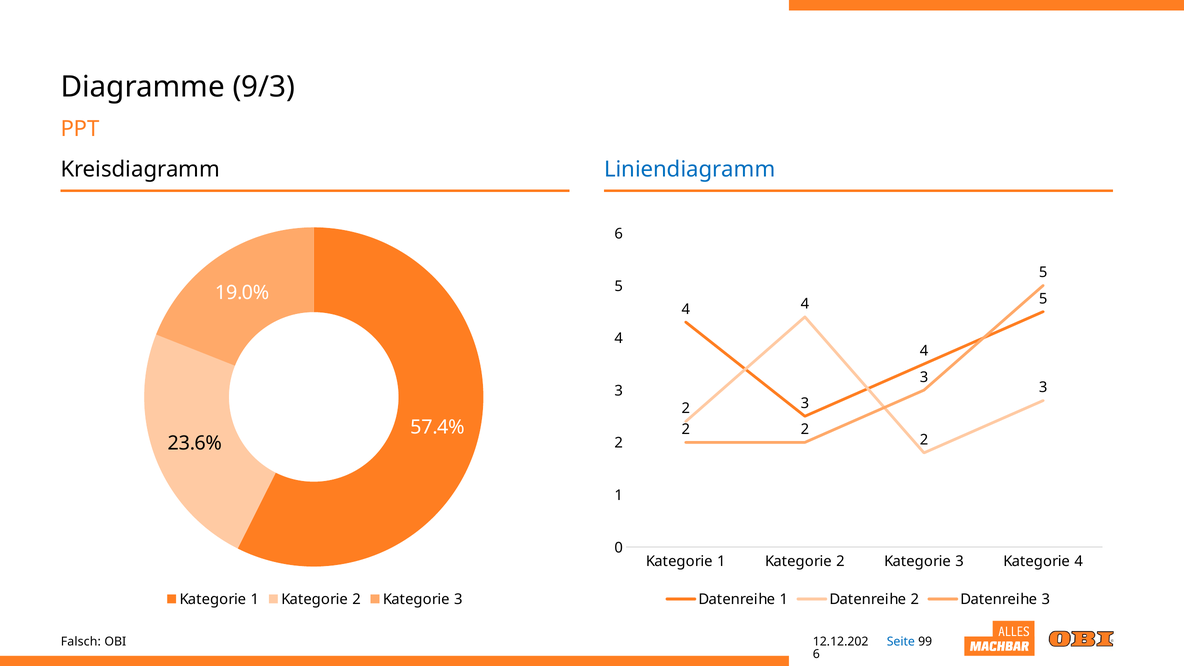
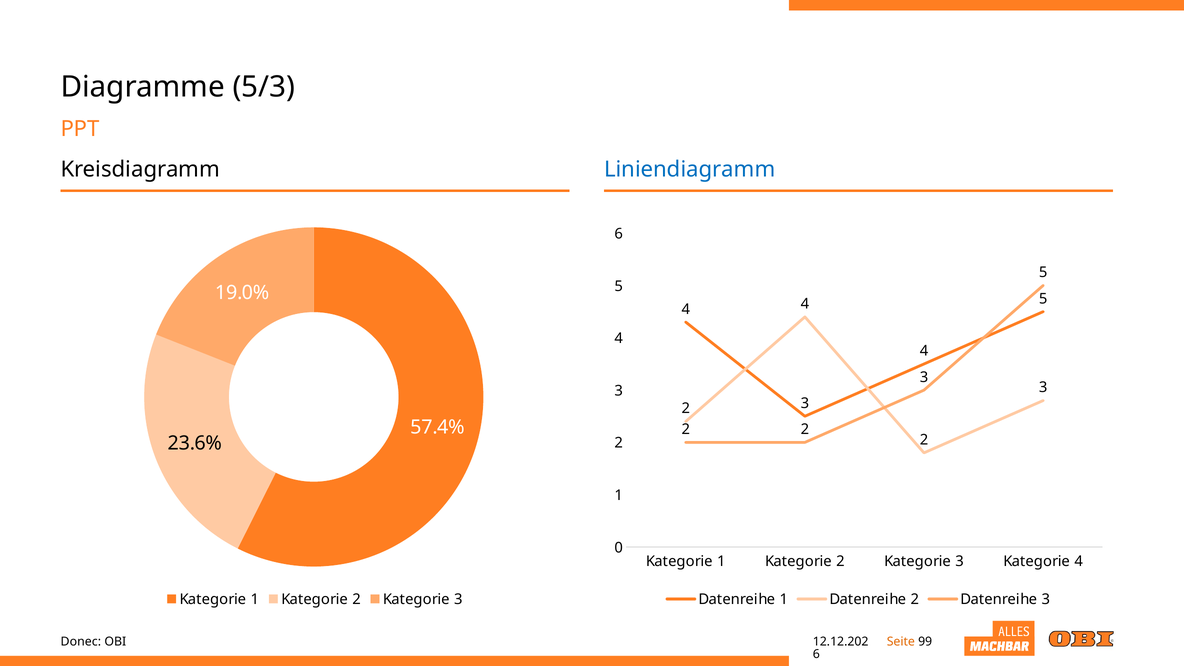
9/3: 9/3 -> 5/3 (264, 87)
Falsch: Falsch -> Donec (81, 642)
Seite colour: blue -> orange (901, 642)
